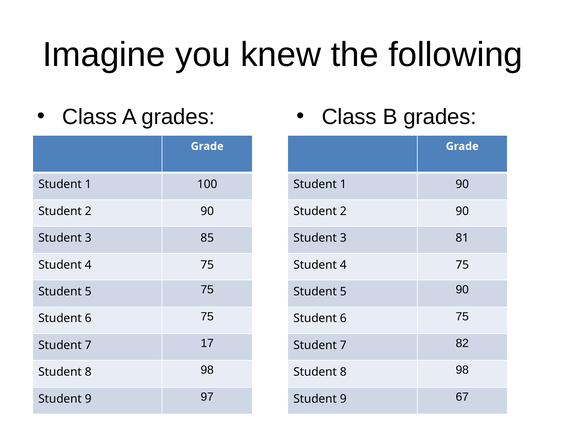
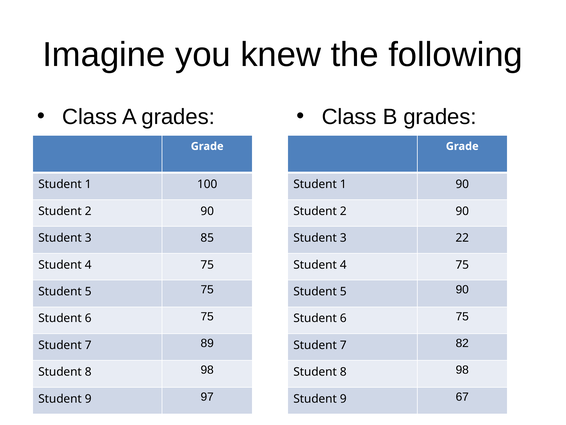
81: 81 -> 22 (462, 238)
17: 17 -> 89 (207, 343)
